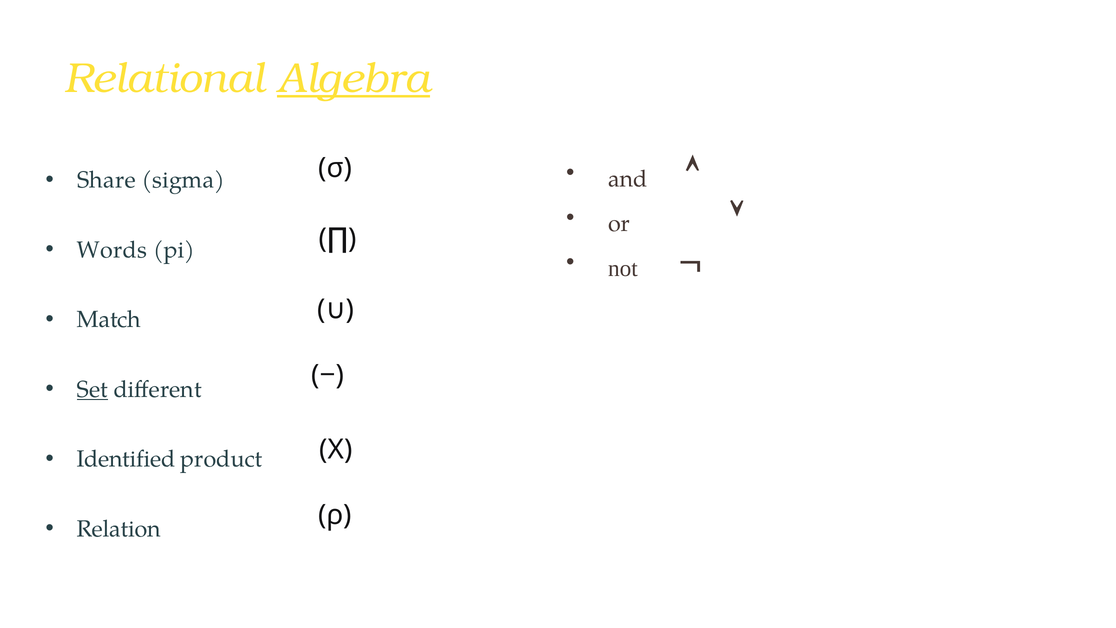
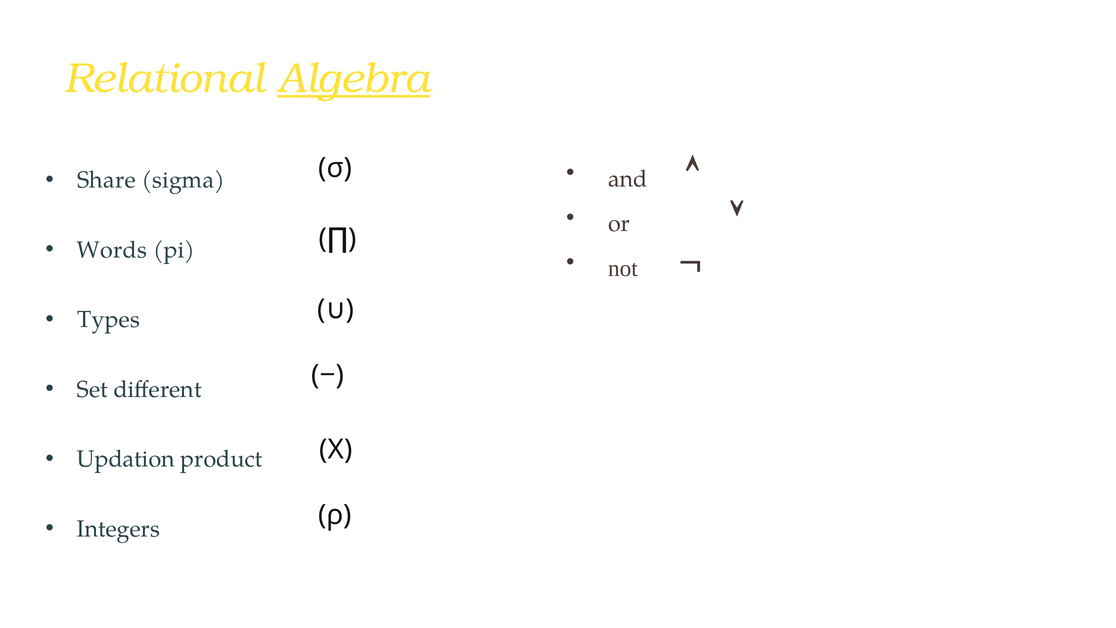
Match: Match -> Types (109, 320)
Set underline: present -> none (92, 389)
Identified: Identified -> Updation (126, 459)
Relation: Relation -> Integers (118, 529)
